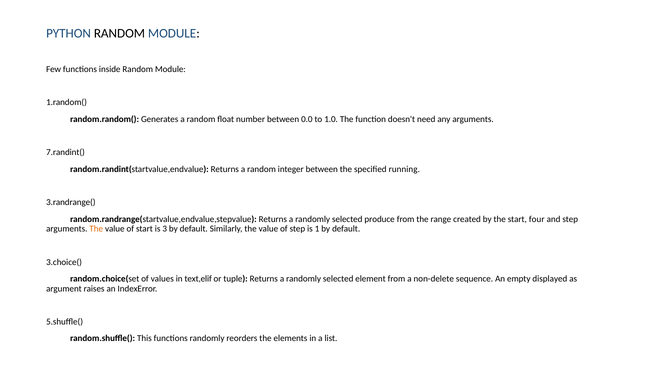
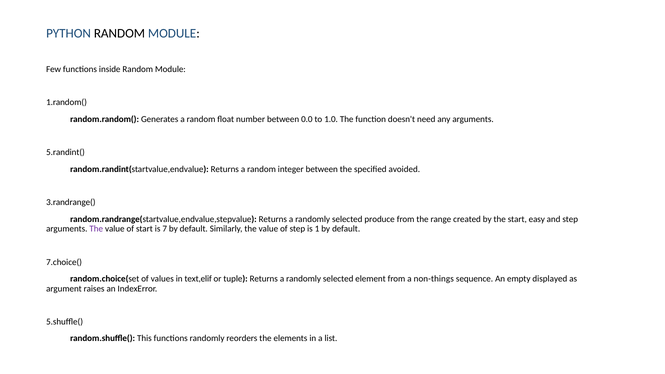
7.randint(: 7.randint( -> 5.randint( (65, 152)
running: running -> avoided (404, 169)
four: four -> easy (537, 219)
The colour: orange -> purple (96, 229)
3: 3 -> 7 (165, 229)
3.choice(: 3.choice( -> 7.choice( (64, 262)
non-delete: non-delete -> non-things (434, 279)
